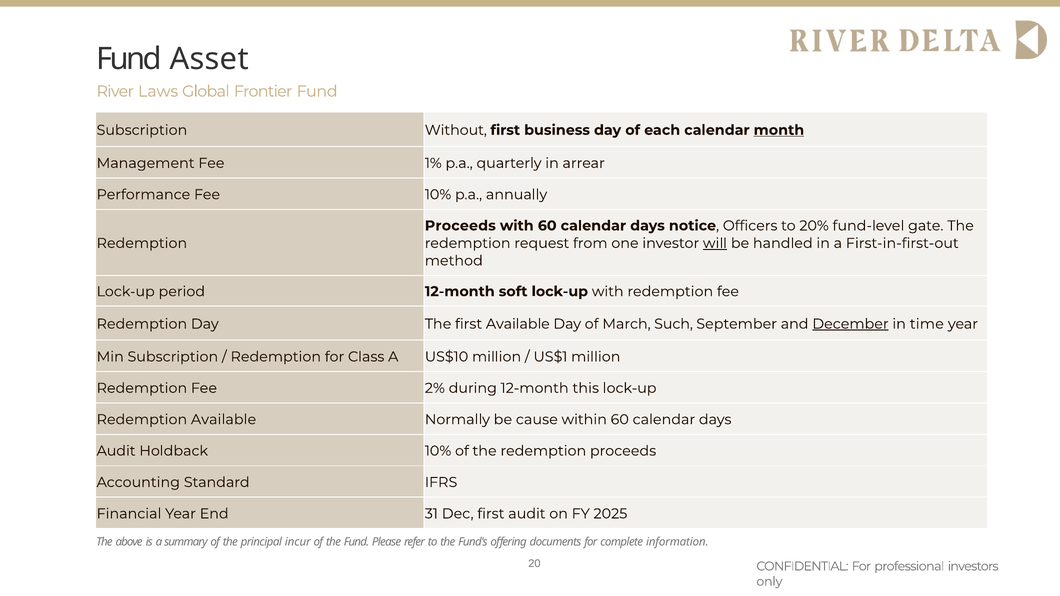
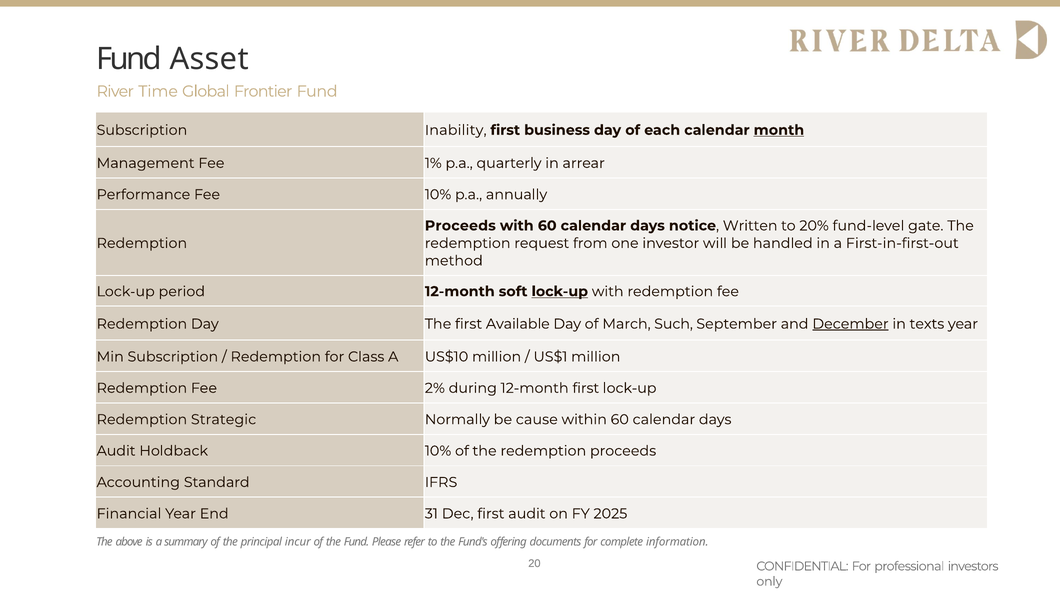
Laws: Laws -> Time (158, 91)
Without: Without -> Inability (456, 130)
Officers: Officers -> Written (750, 226)
will underline: present -> none (715, 243)
lock-up underline: none -> present (560, 292)
time: time -> texts (927, 324)
12-month this: this -> first (586, 388)
Redemption Available: Available -> Strategic (224, 420)
